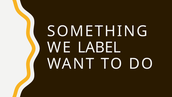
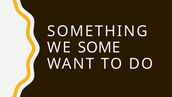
LABEL: LABEL -> SOME (99, 47)
